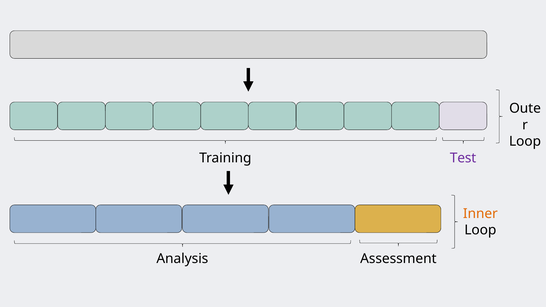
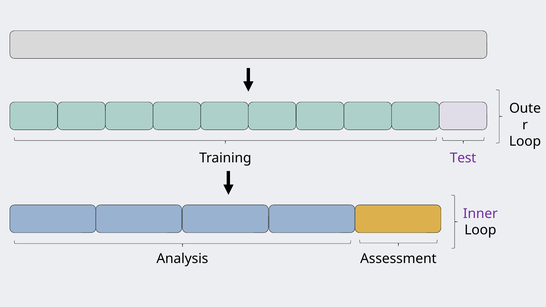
Inner colour: orange -> purple (480, 214)
